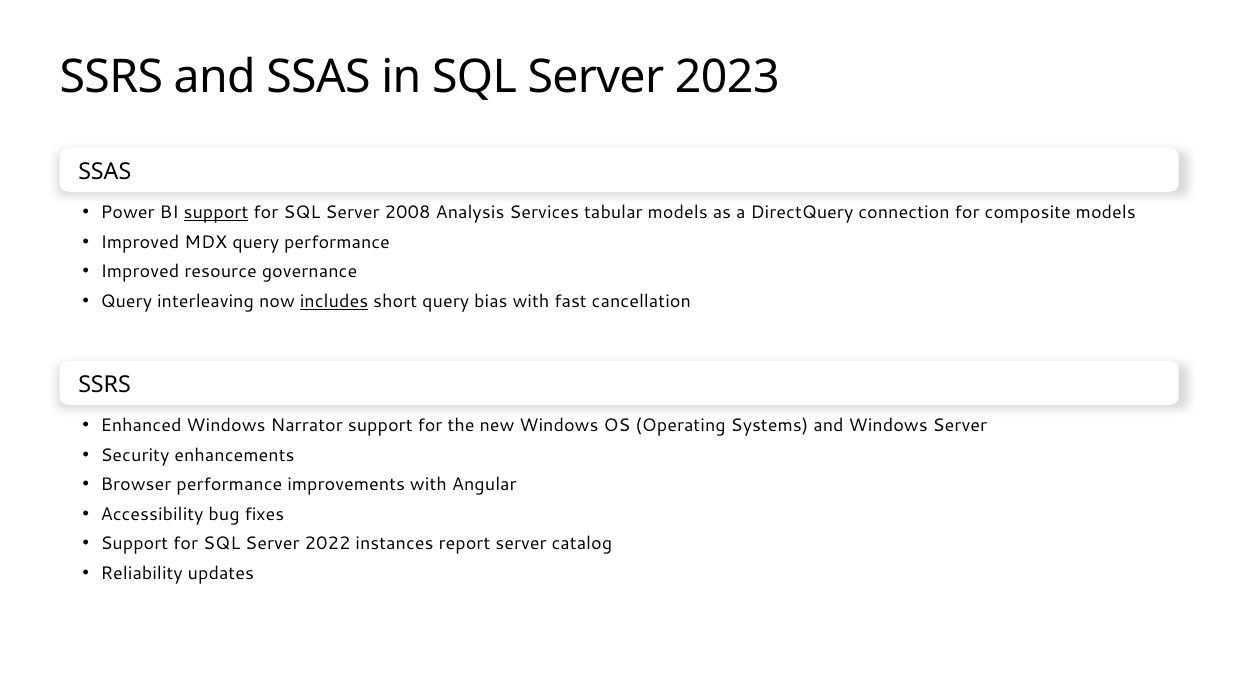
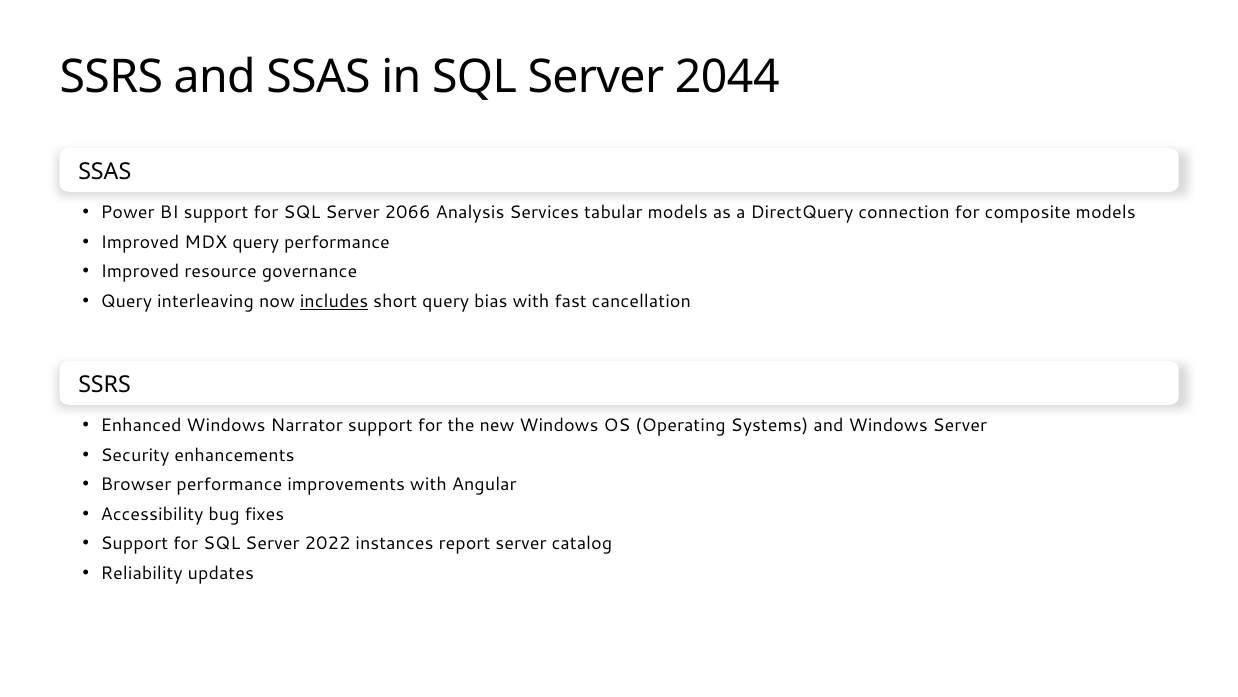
2023: 2023 -> 2044 (727, 78)
support underline: present -> none (216, 213)
2008: 2008 -> 2066 (408, 213)
